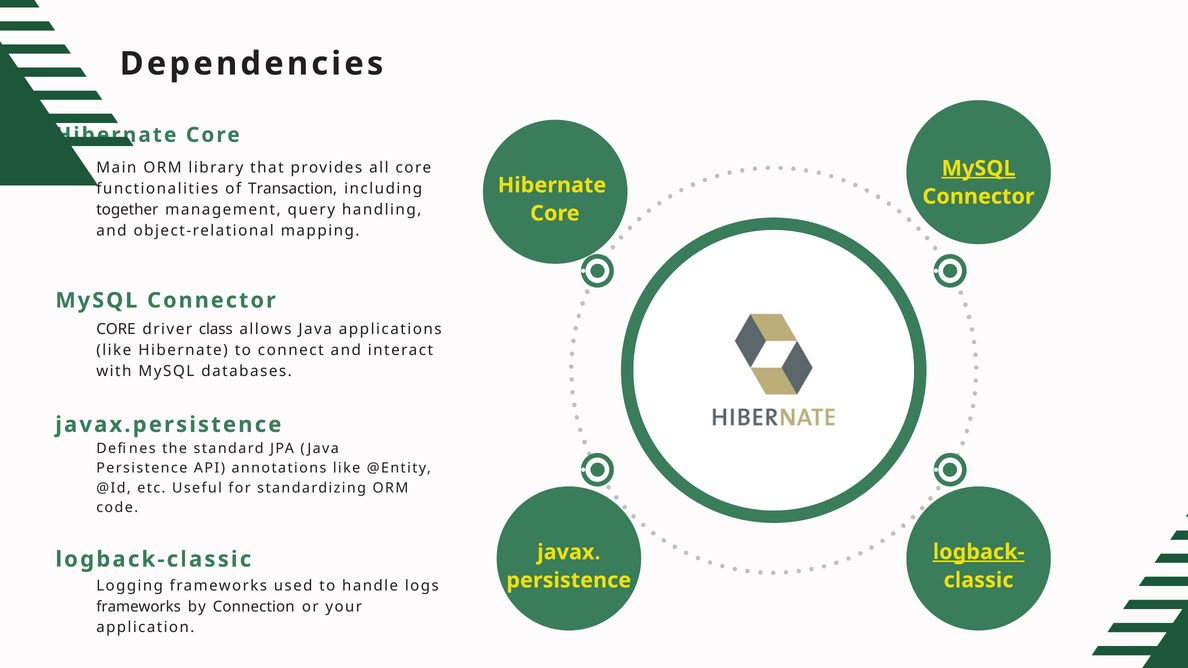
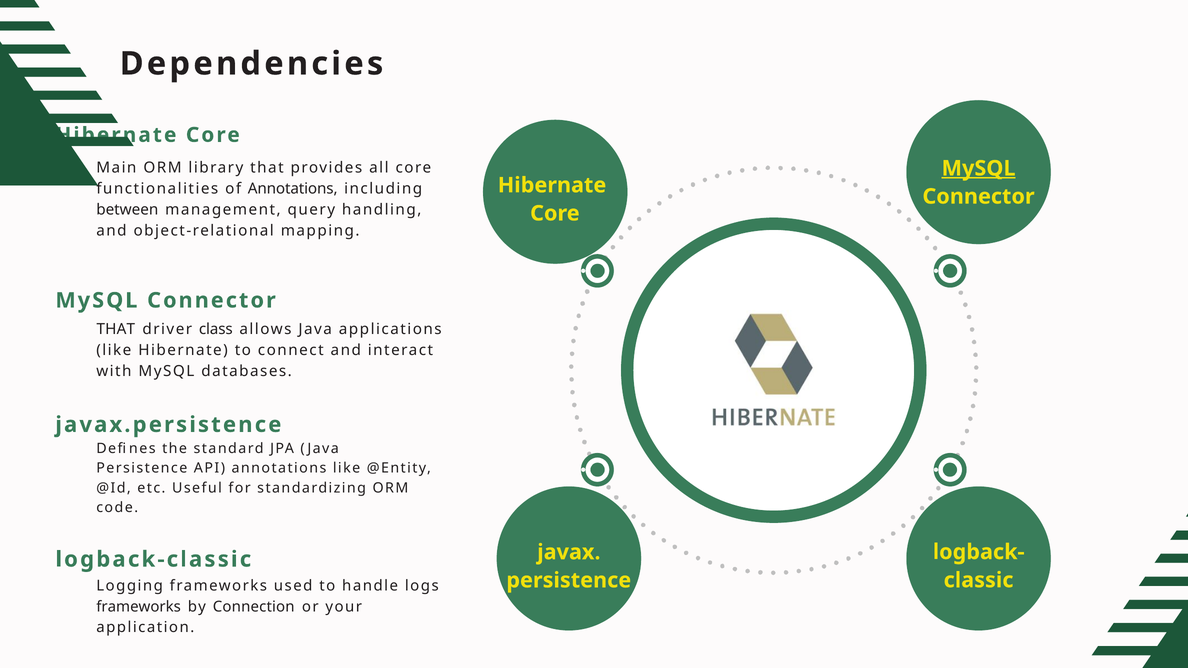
of Transaction: Transaction -> Annotations (293, 189)
together: together -> between (127, 210)
CORE: CORE -> THAT (116, 329)
logback- underline: present -> none (979, 552)
